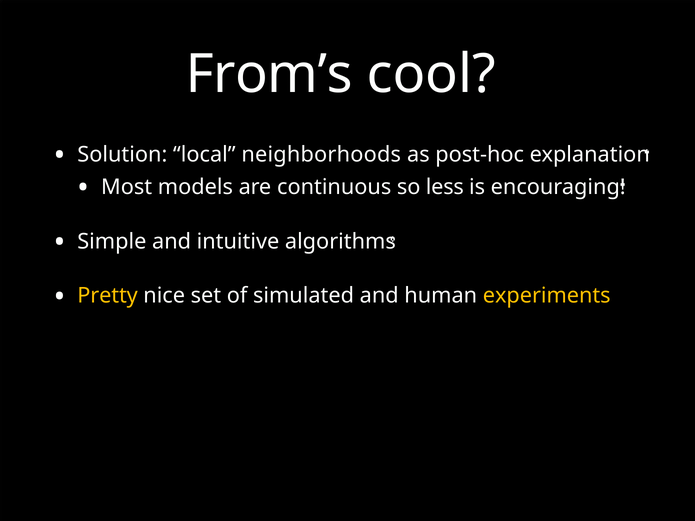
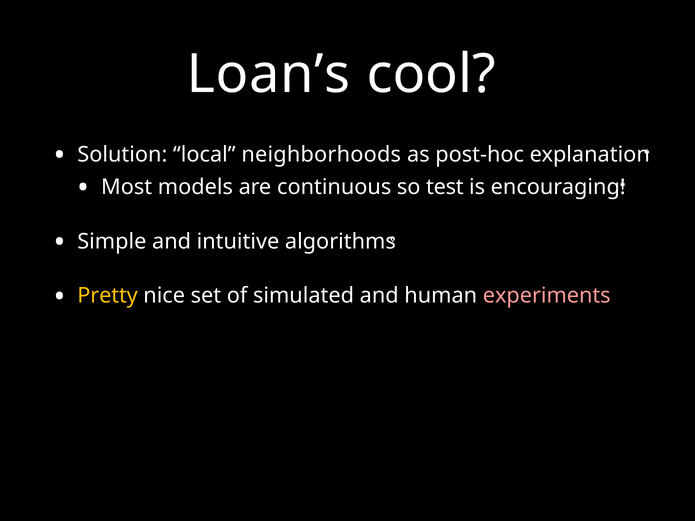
From’s: From’s -> Loan’s (269, 75)
less: less -> test (445, 187)
experiments colour: yellow -> pink (547, 296)
